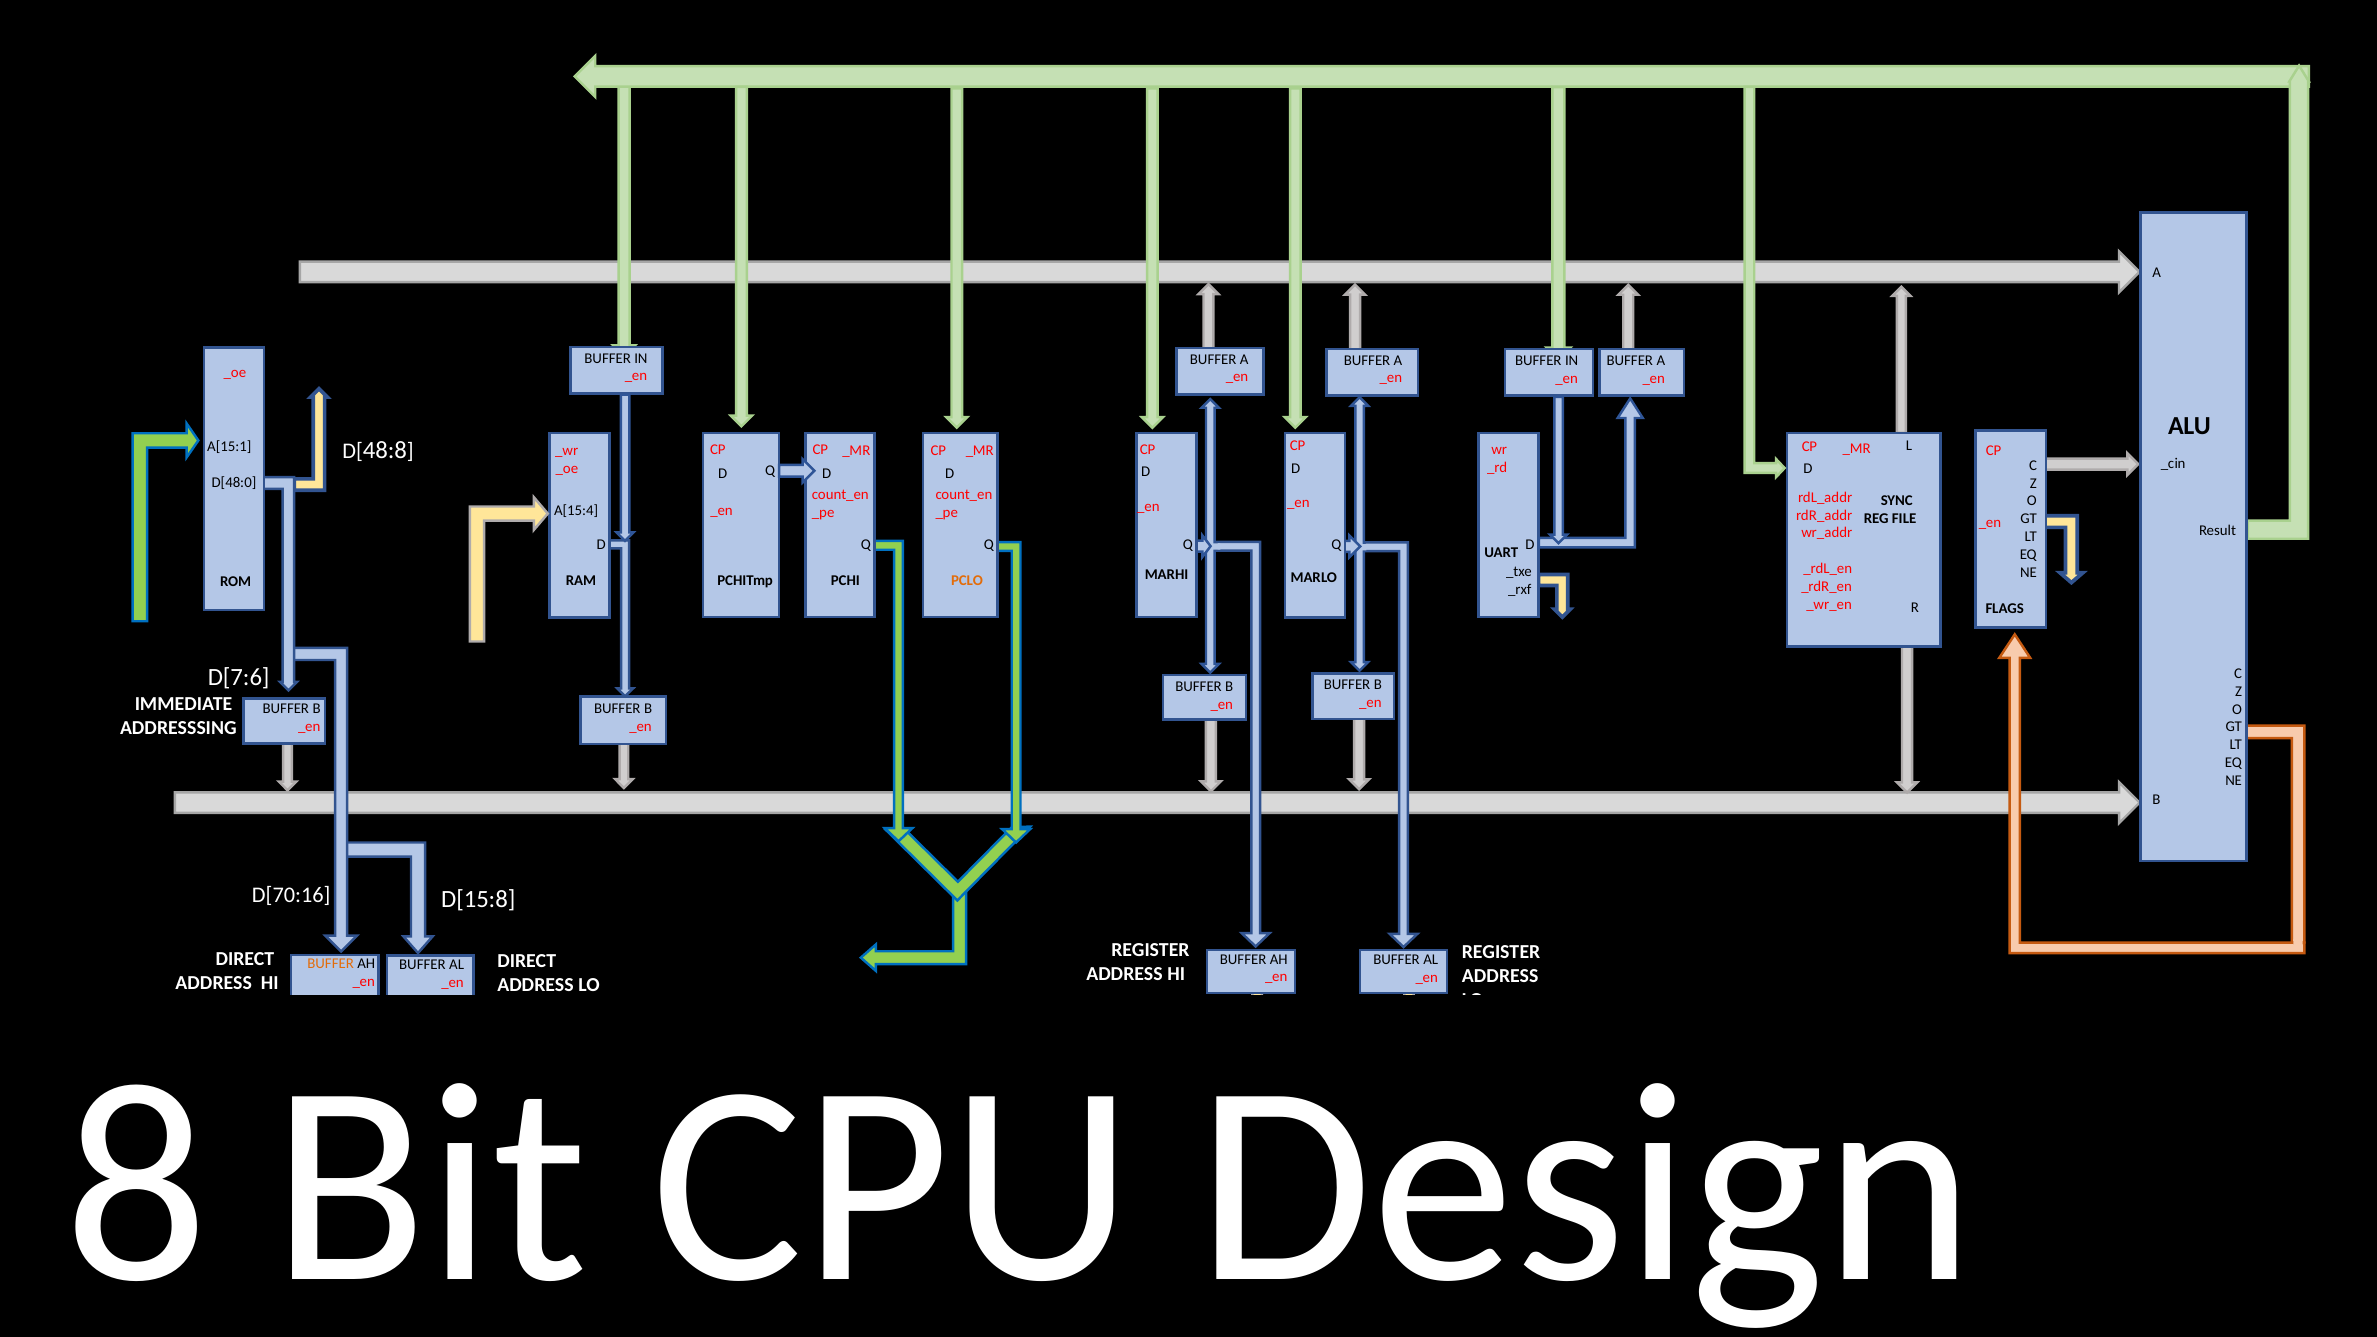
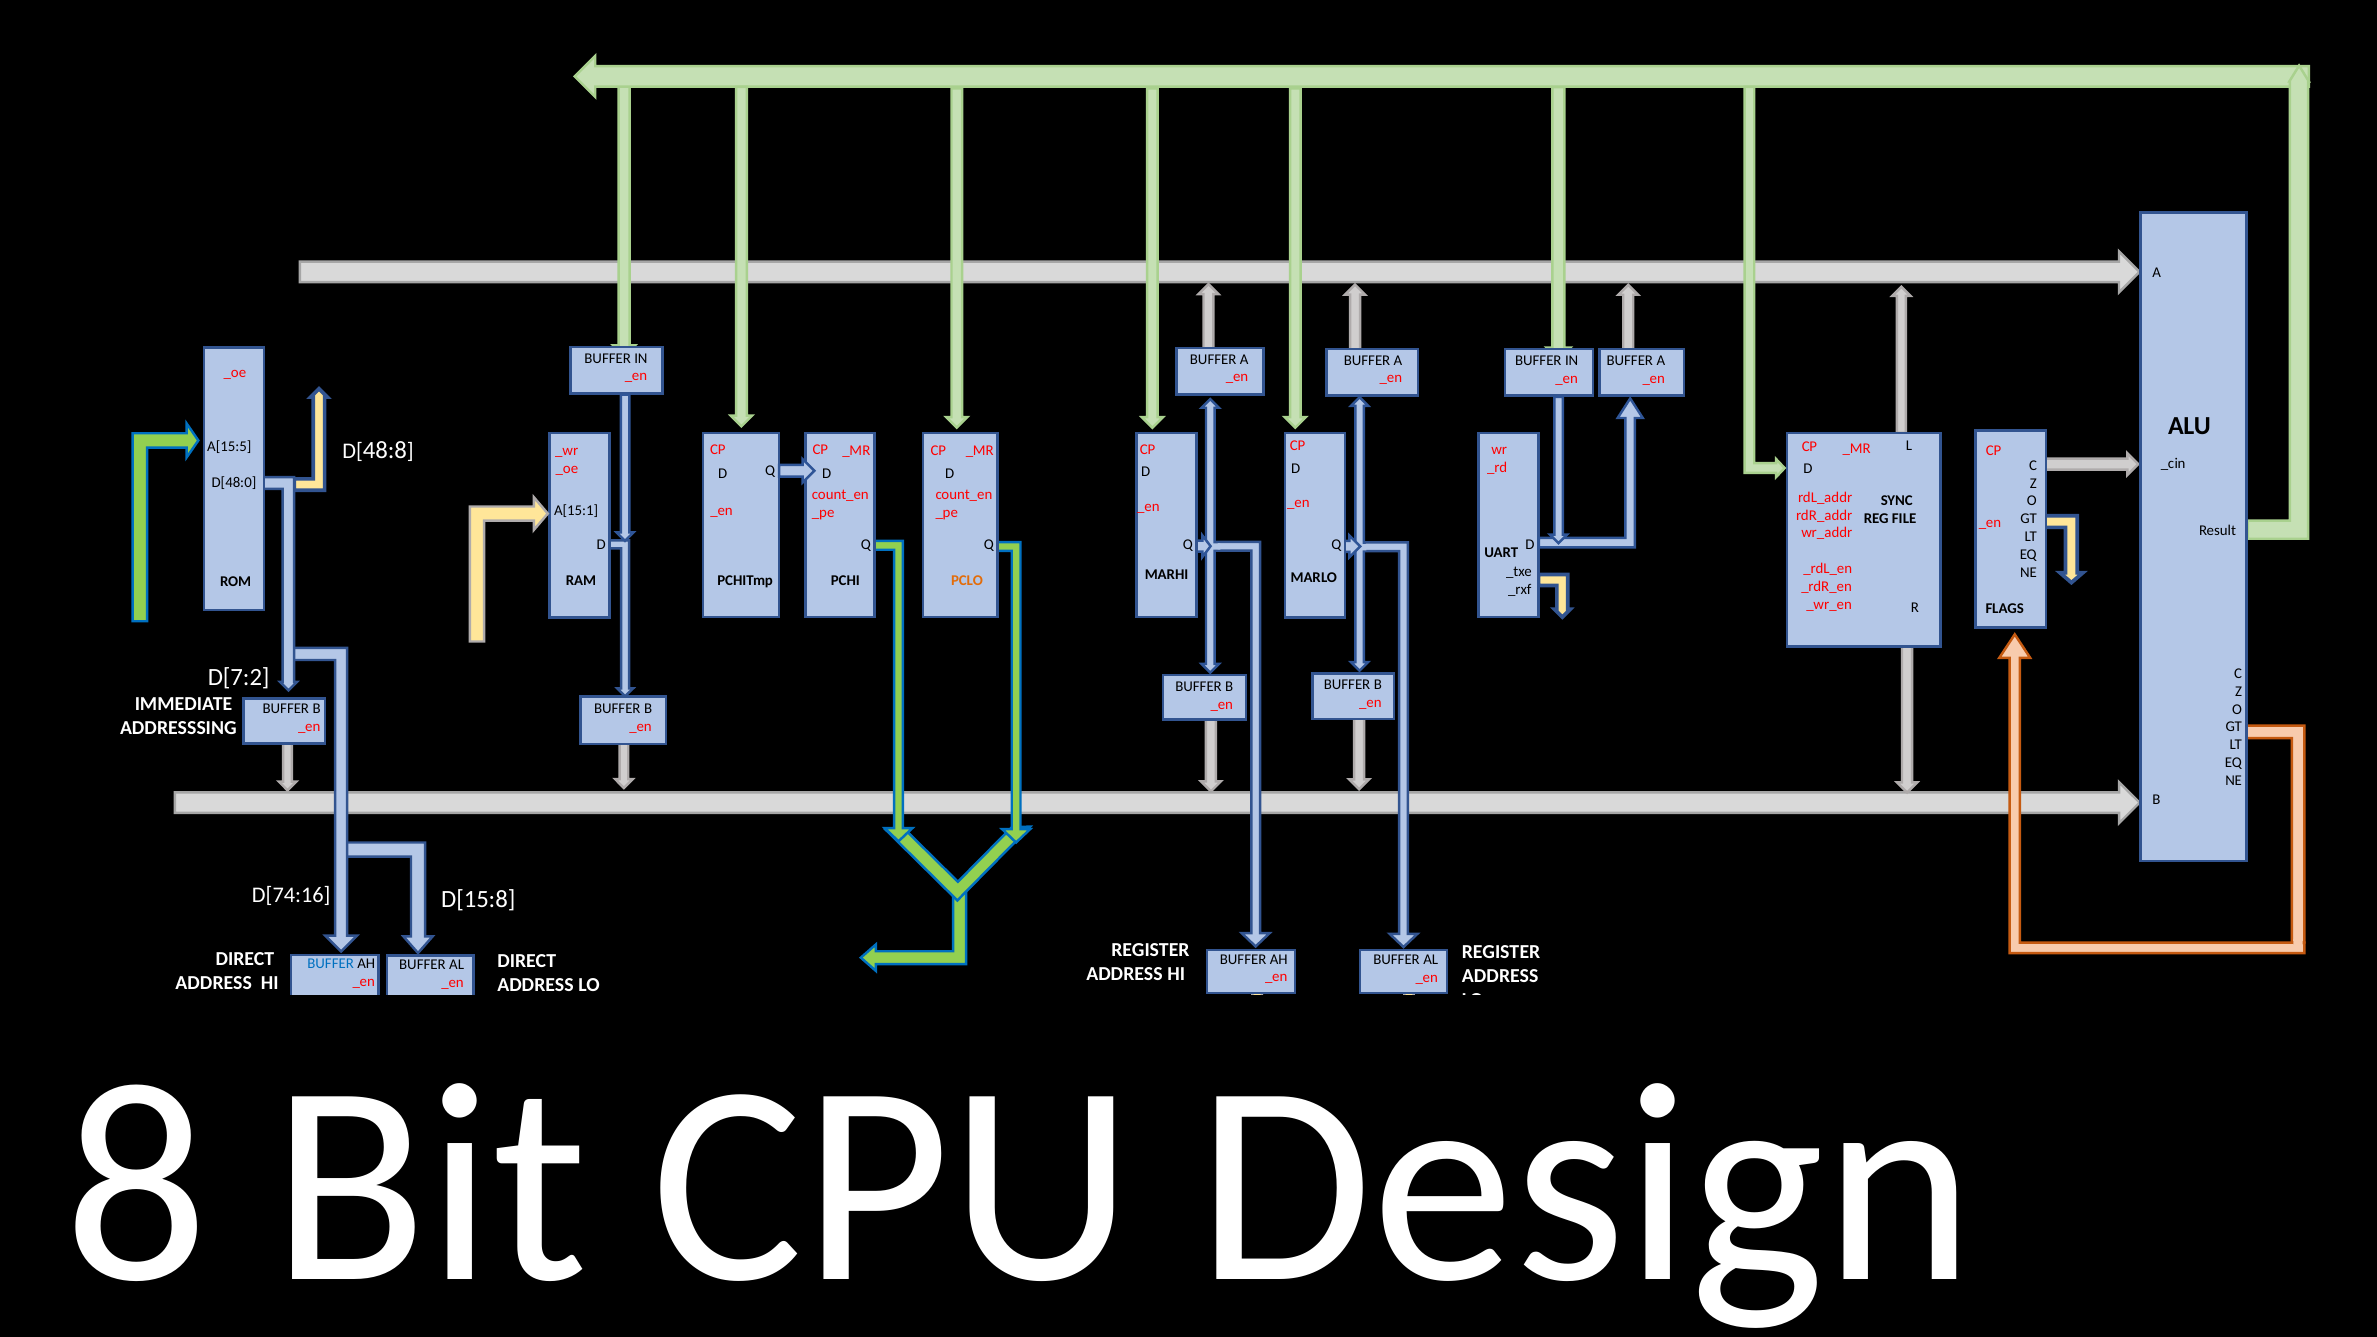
A[15:1: A[15:1 -> A[15:5 (229, 447)
A[15:4: A[15:4 -> A[15:1 (576, 510)
D[7:6: D[7:6 -> D[7:2 (239, 678)
D[70:16: D[70:16 -> D[74:16 (291, 895)
BUFFER colour: orange -> blue (331, 964)
